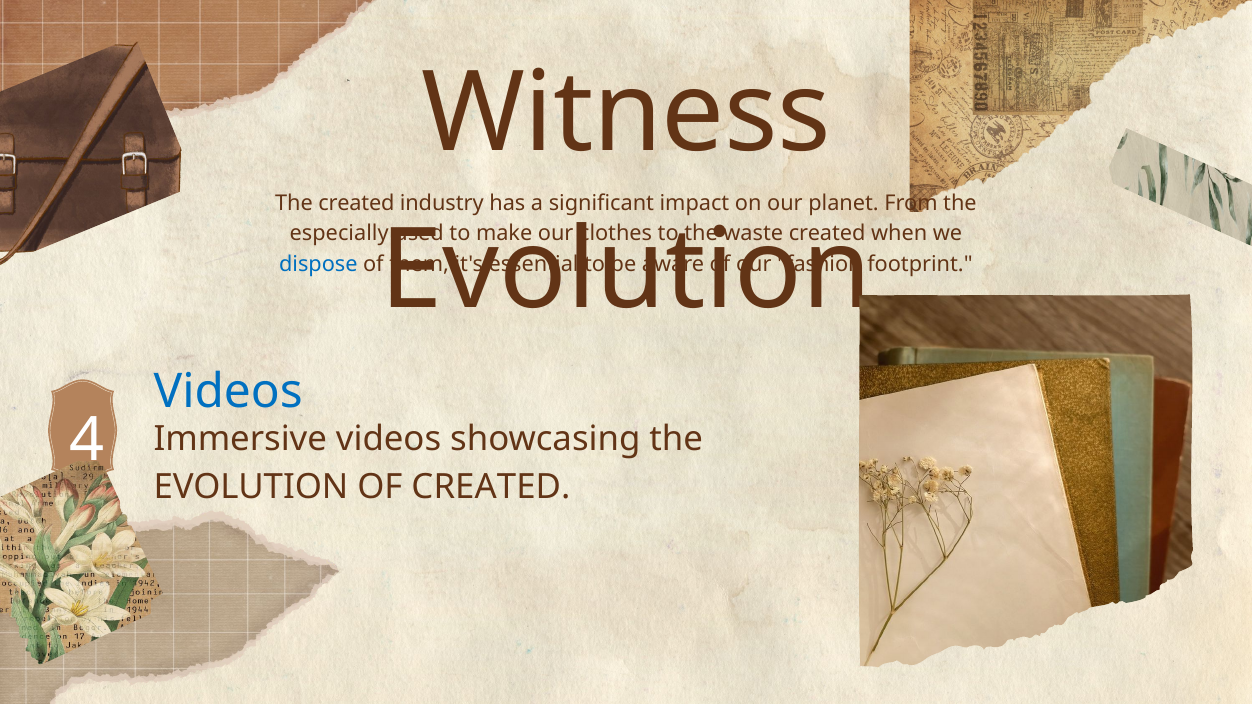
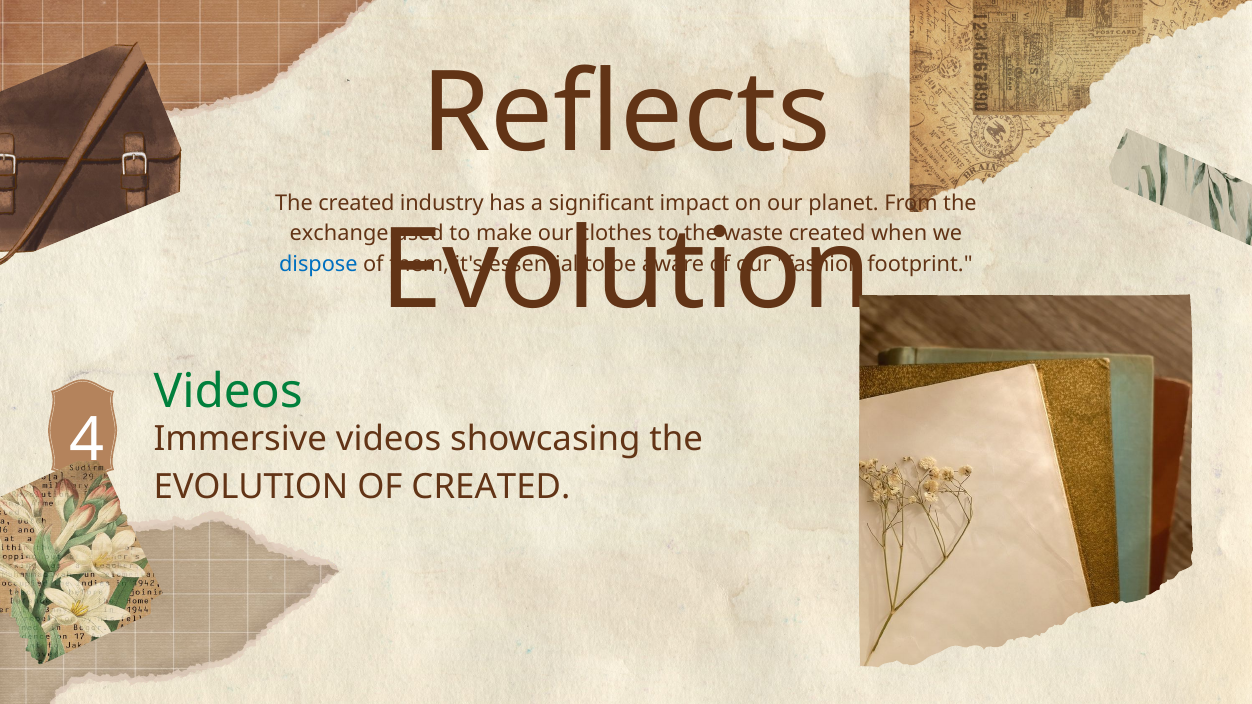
Witness: Witness -> Reflects (626, 114)
especially: especially -> exchange (339, 234)
Videos colour: blue -> green (228, 392)
